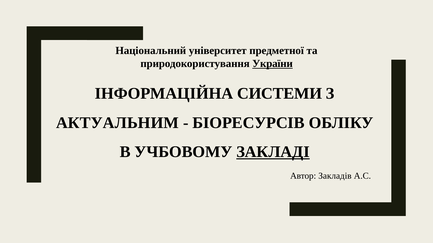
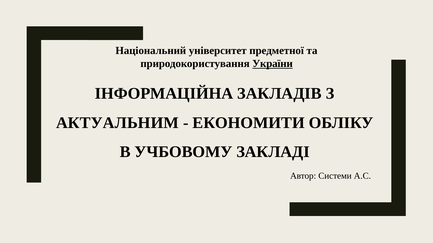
СИСТЕМИ: СИСТЕМИ -> ЗАКЛАДІВ (279, 94)
БІОРЕСУРСІВ: БІОРЕСУРСІВ -> ЕКОНОМИТИ (249, 123)
ЗАКЛАДІ underline: present -> none (273, 152)
Закладів: Закладів -> Системи (335, 176)
